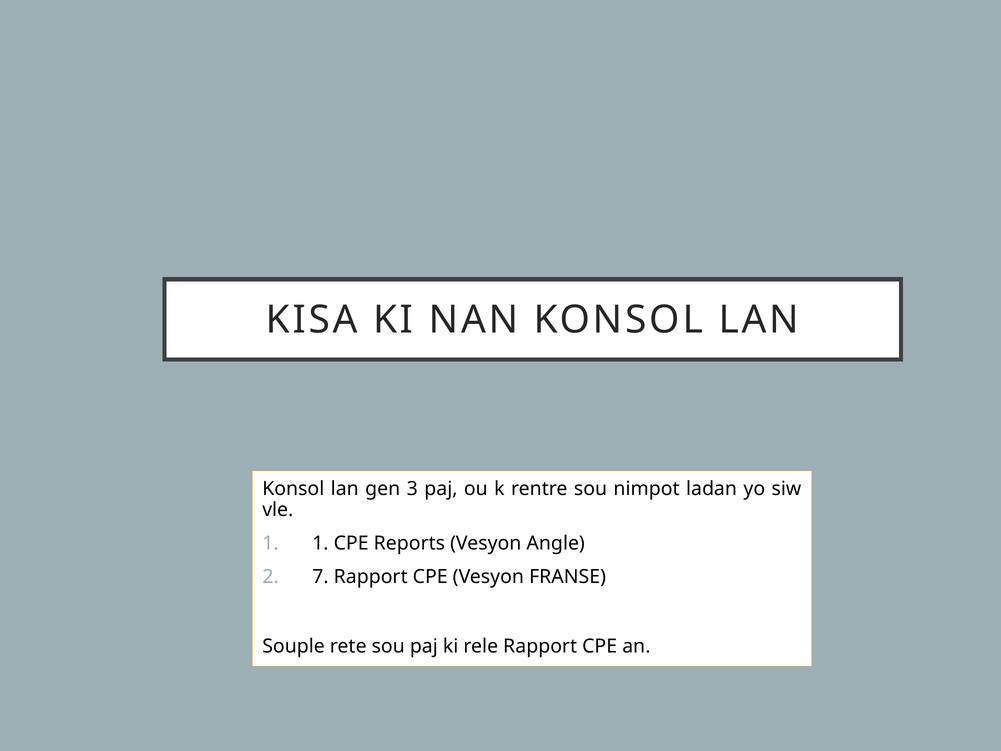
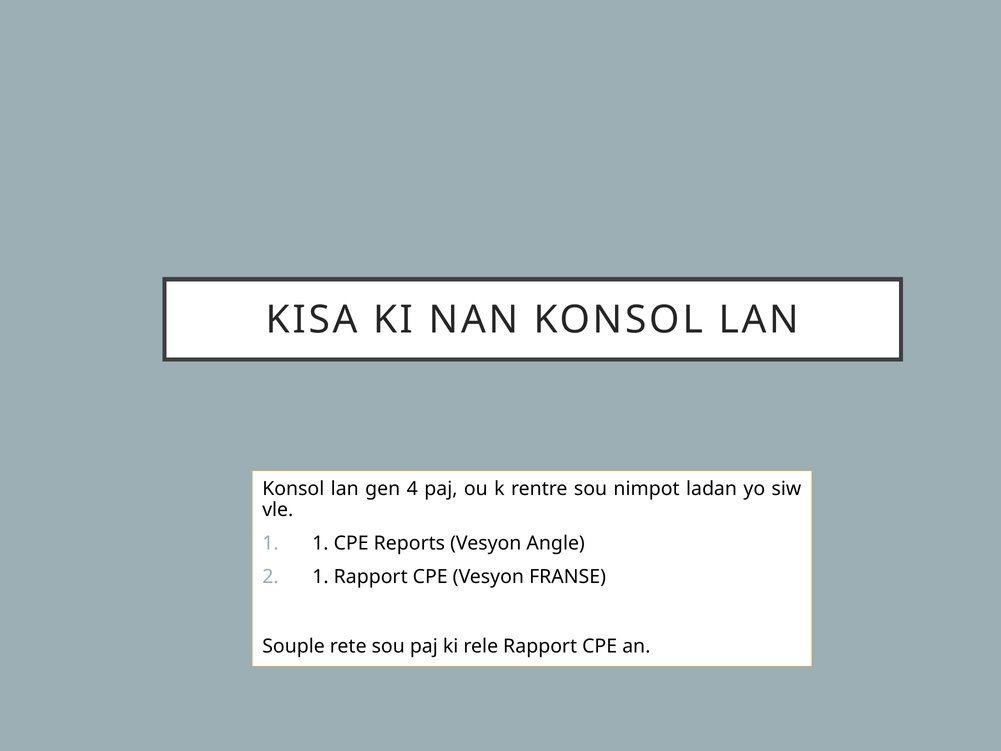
3: 3 -> 4 (412, 489)
2 7: 7 -> 1 (320, 577)
